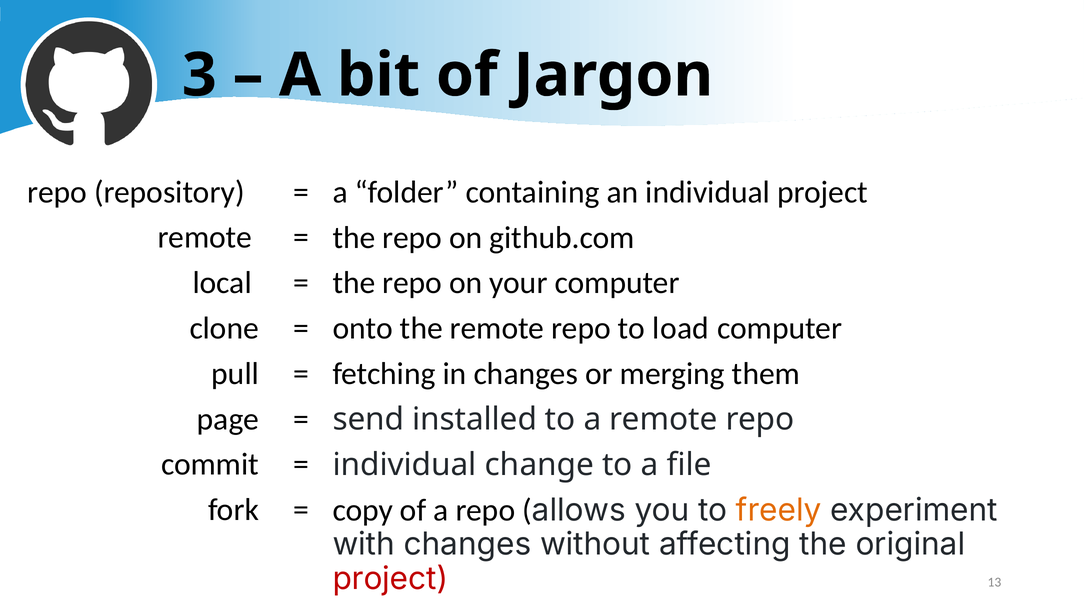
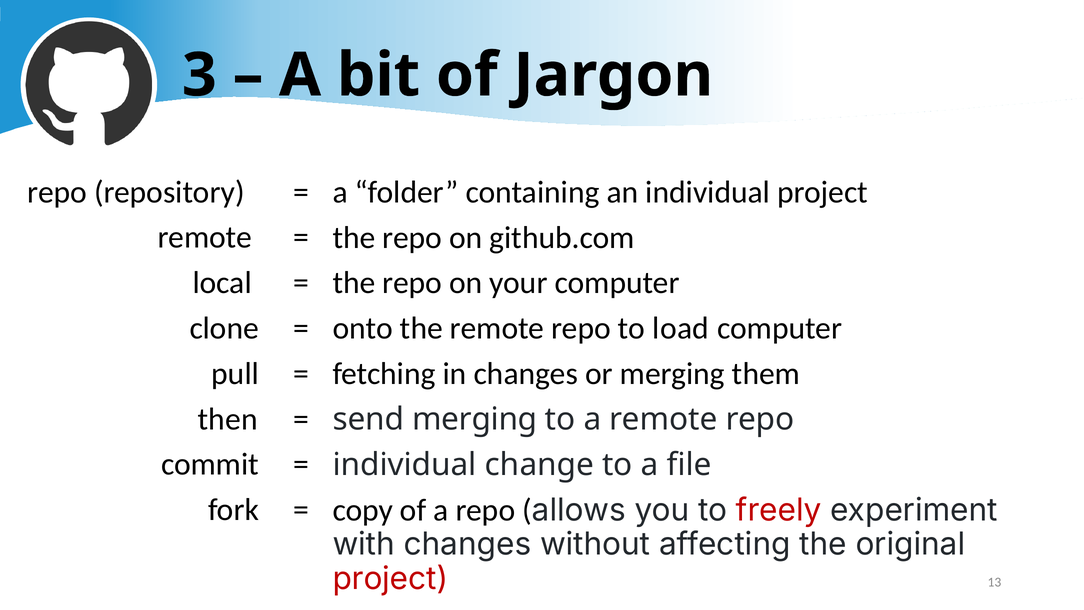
page: page -> then (228, 419)
send installed: installed -> merging (475, 419)
freely colour: orange -> red (779, 510)
